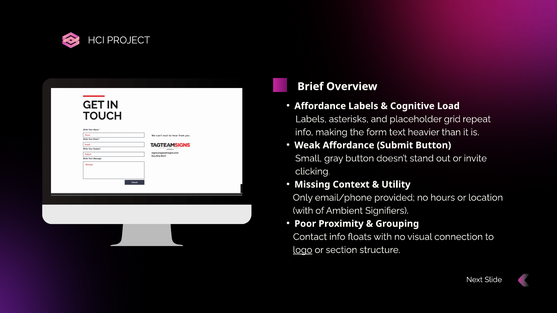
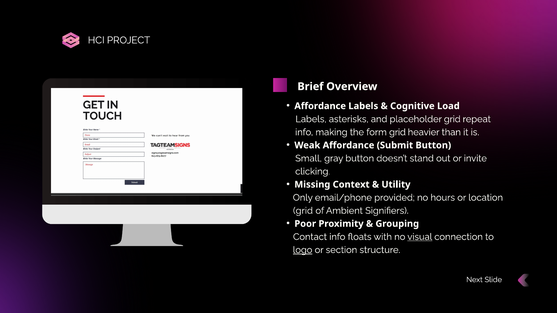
form text: text -> grid (397, 132)
with: with -> grid (303, 211)
visual underline: none -> present (420, 237)
